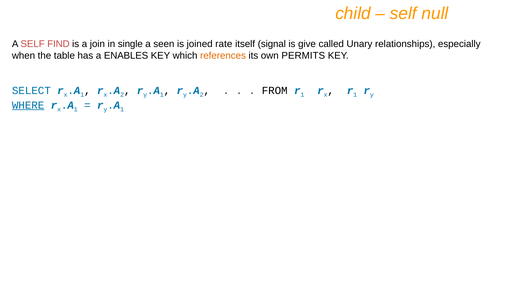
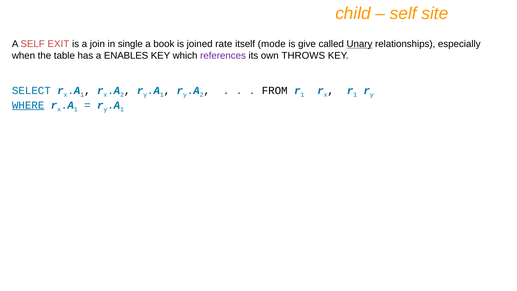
null: null -> site (435, 13)
FIND: FIND -> EXIT (58, 44)
seen: seen -> book (164, 44)
signal: signal -> mode (272, 44)
Unary underline: none -> present (359, 44)
references colour: orange -> purple (223, 56)
PERMITS: PERMITS -> THROWS (303, 56)
